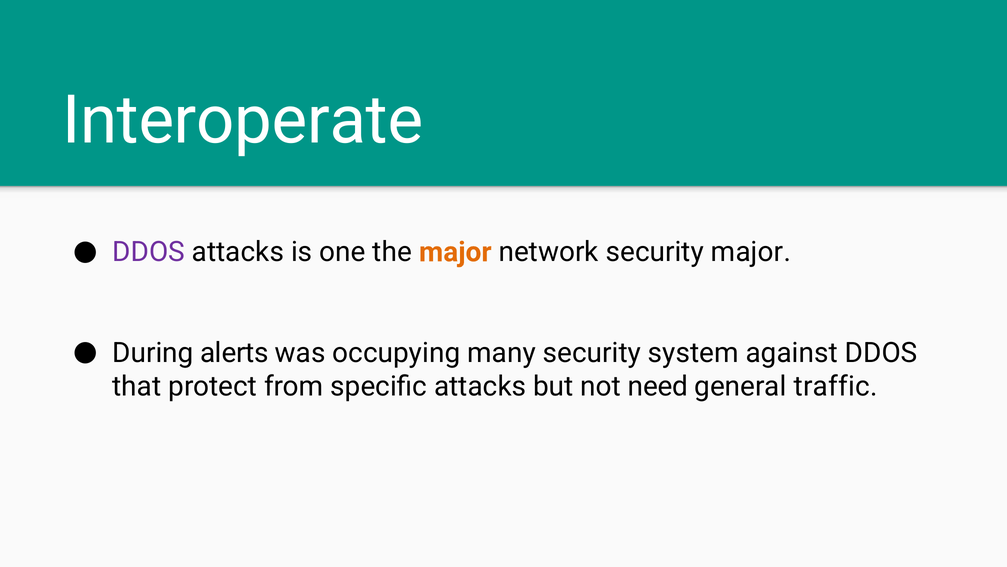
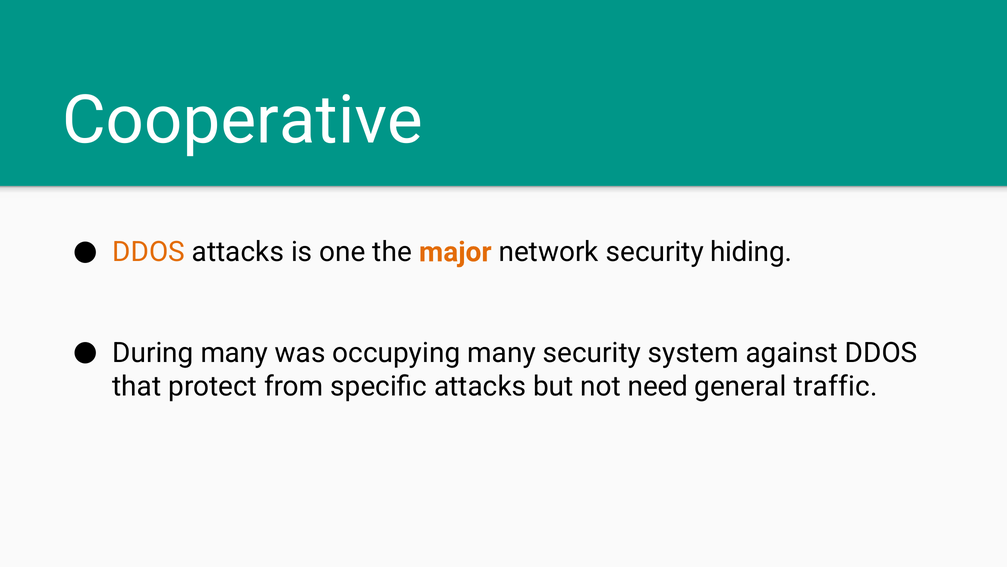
Interoperate: Interoperate -> Cooperative (242, 120)
DDOS colour: purple -> orange (149, 252)
security major: major -> hiding (751, 252)
During alerts: alerts -> many (234, 353)
